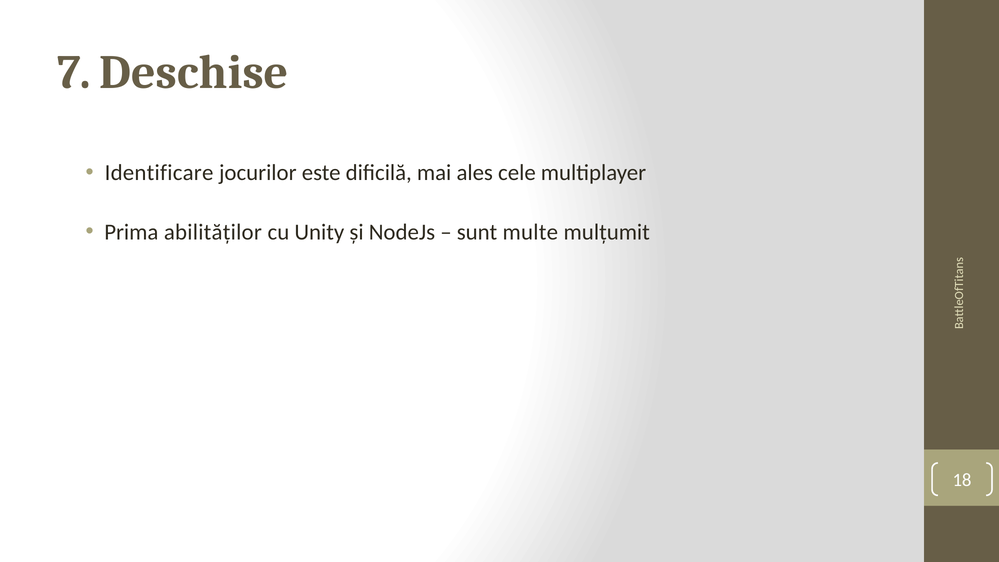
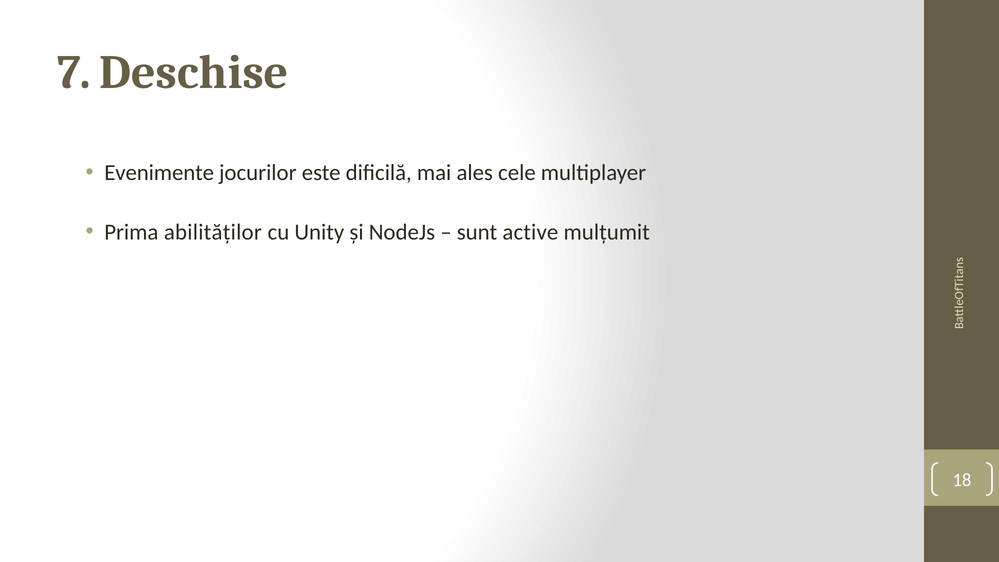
Identificare: Identificare -> Evenimente (159, 173)
multe: multe -> active (530, 232)
